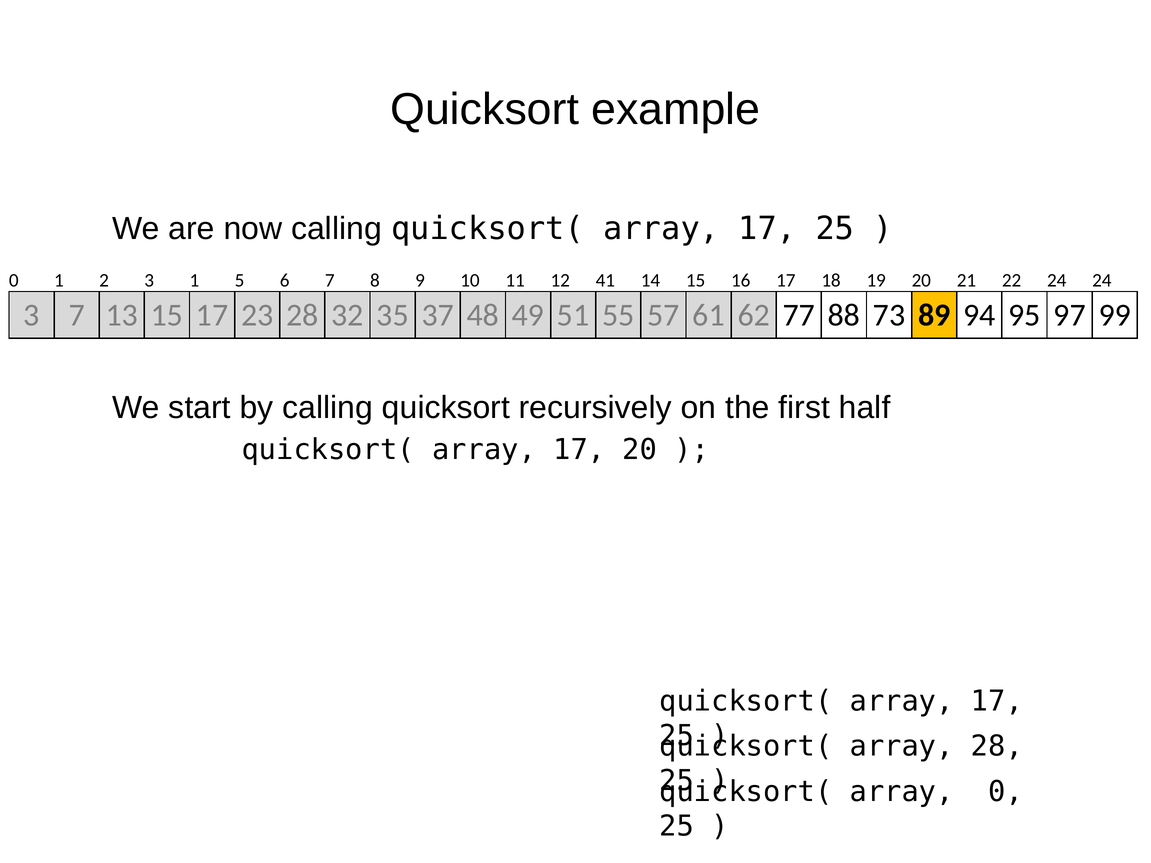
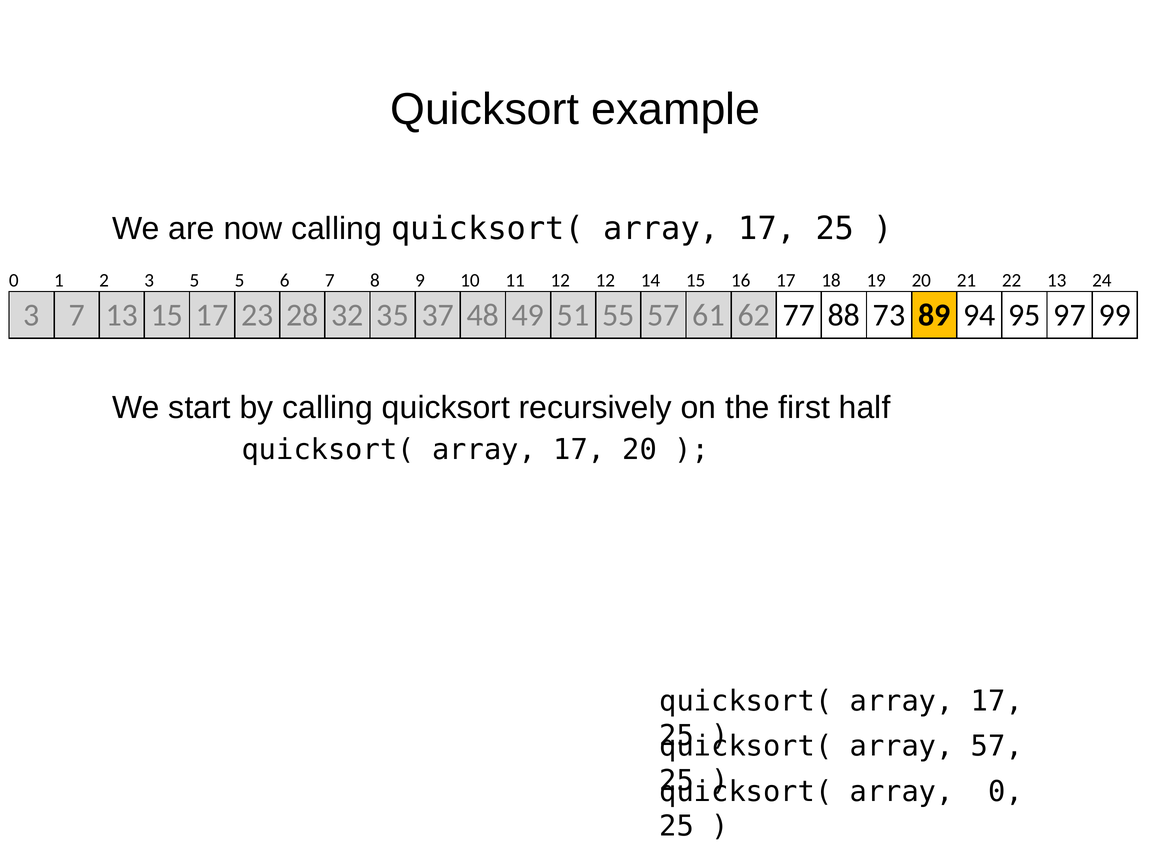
3 1: 1 -> 5 (194, 280)
12 41: 41 -> 12 (605, 280)
22 24: 24 -> 13 (1057, 280)
array 28: 28 -> 57 (997, 747)
